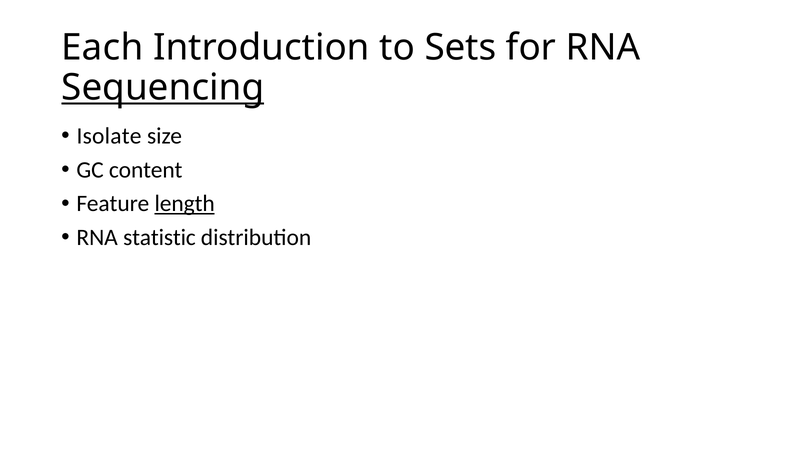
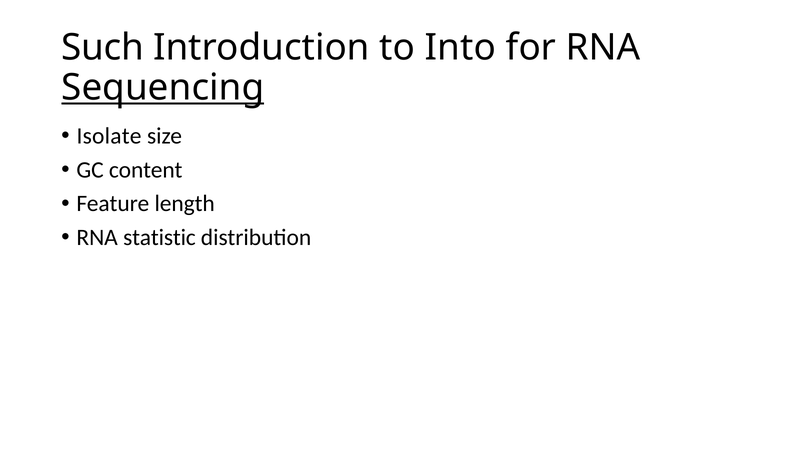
Each: Each -> Such (103, 48)
Sets: Sets -> Into (460, 48)
length underline: present -> none (185, 204)
